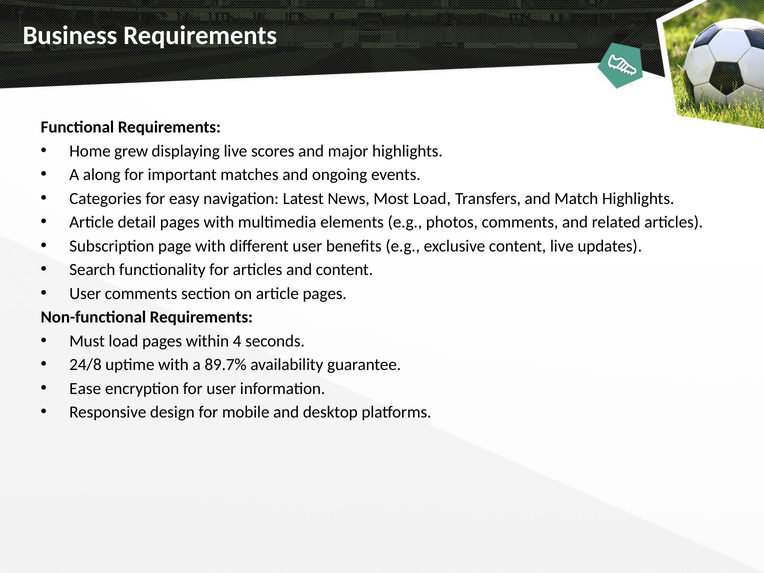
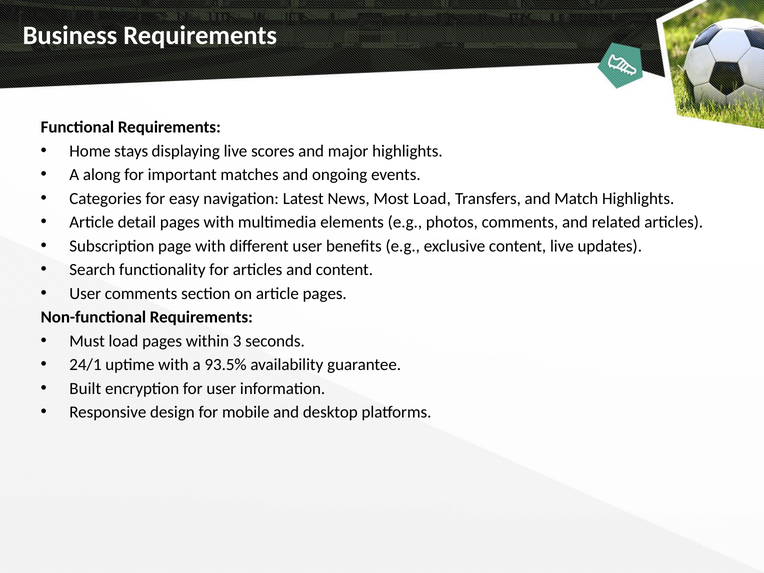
grew: grew -> stays (131, 151)
4: 4 -> 3 (237, 341)
24/8: 24/8 -> 24/1 (85, 365)
89.7%: 89.7% -> 93.5% (226, 365)
Ease: Ease -> Built (85, 389)
